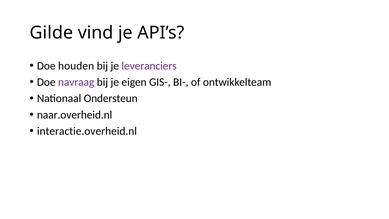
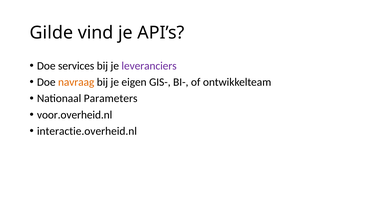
houden: houden -> services (76, 66)
navraag colour: purple -> orange (76, 82)
Ondersteun: Ondersteun -> Parameters (111, 98)
naar.overheid.nl: naar.overheid.nl -> voor.overheid.nl (75, 115)
